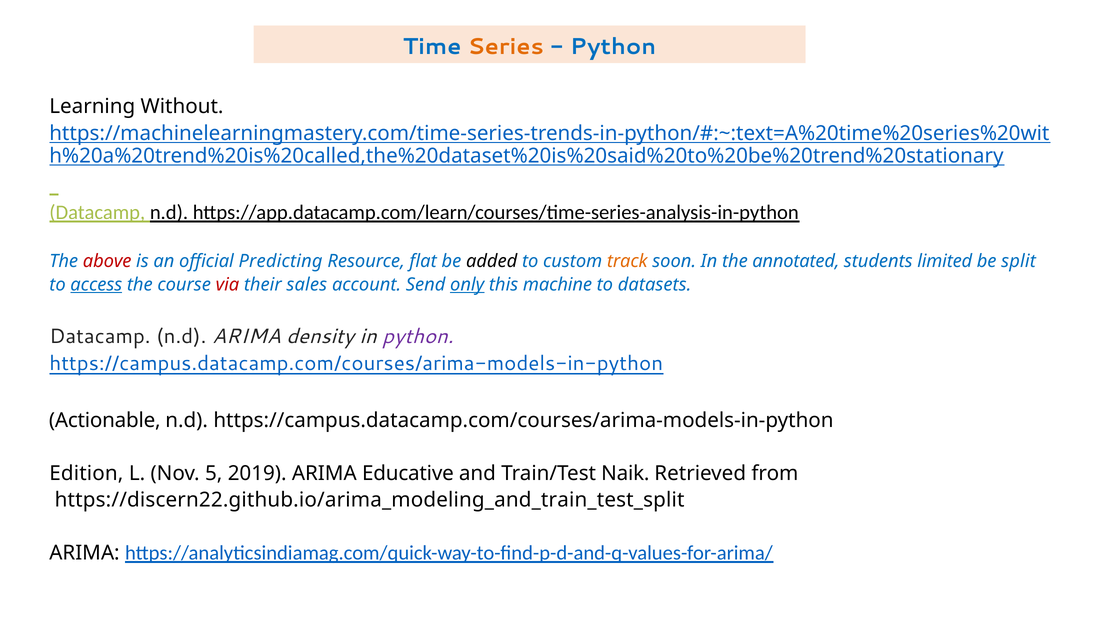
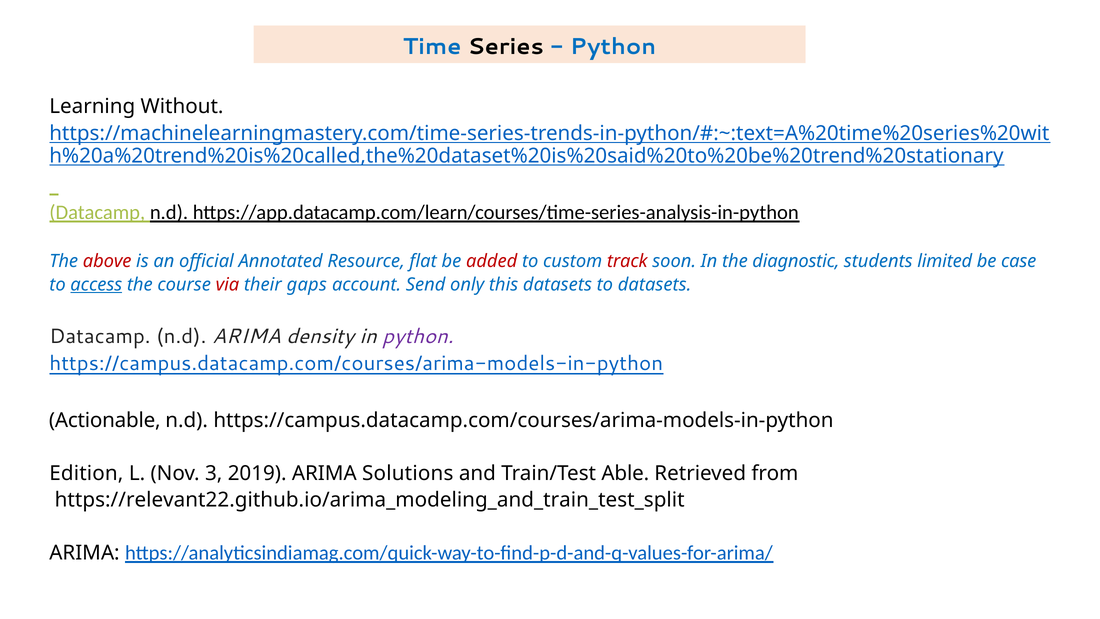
Series colour: orange -> black (506, 47)
Predicting: Predicting -> Annotated (281, 261)
added colour: black -> red (492, 261)
track colour: orange -> red (627, 261)
annotated: annotated -> diagnostic (796, 261)
split: split -> case (1019, 261)
sales: sales -> gaps (307, 285)
only underline: present -> none (467, 285)
this machine: machine -> datasets (557, 285)
5: 5 -> 3 (214, 473)
Educative: Educative -> Solutions (408, 473)
Naik: Naik -> Able (625, 473)
https://discern22.github.io/arima_modeling_and_train_test_split: https://discern22.github.io/arima_modeling_and_train_test_split -> https://relevant22.github.io/arima_modeling_and_train_test_split (370, 500)
